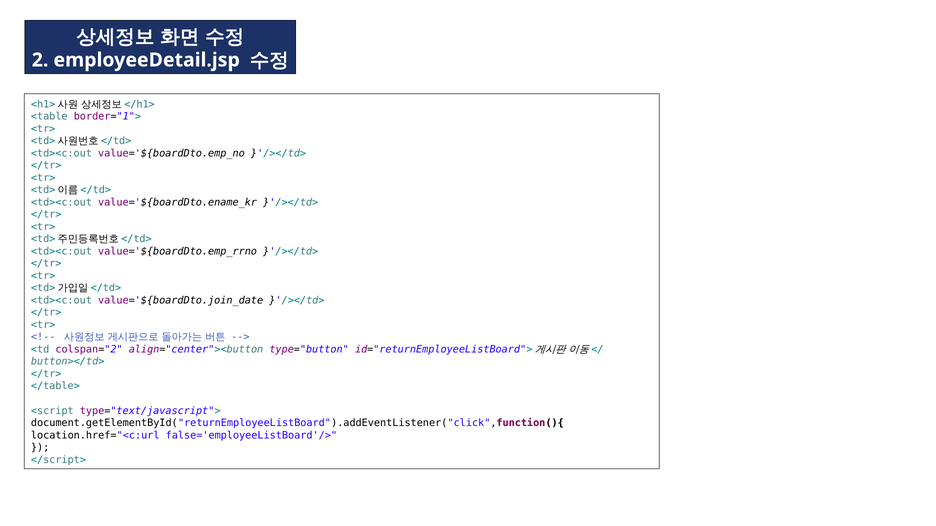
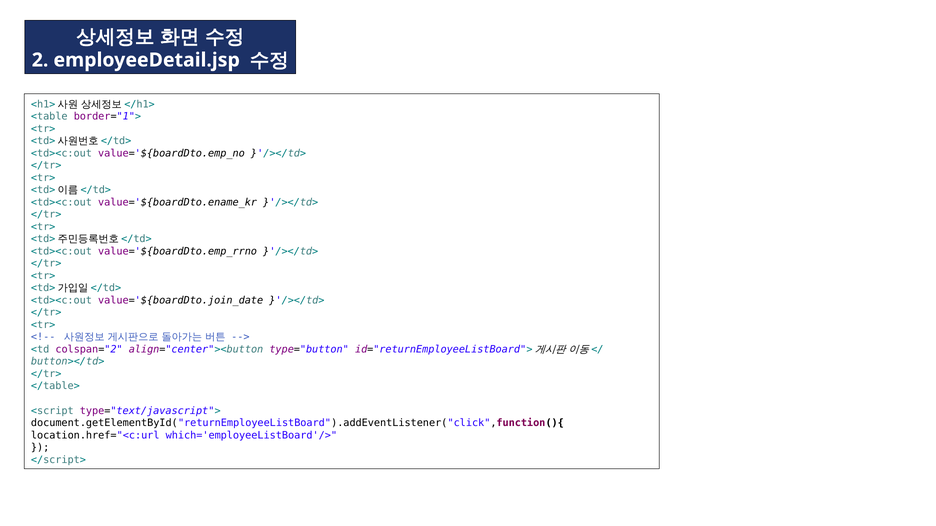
false='employeeListBoard'/>: false='employeeListBoard'/> -> which='employeeListBoard'/> (251, 436)
